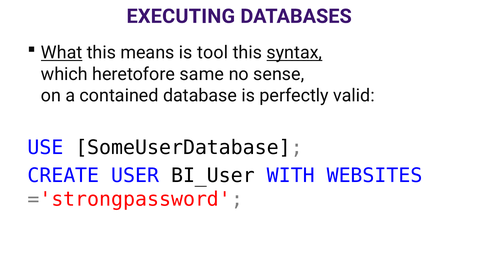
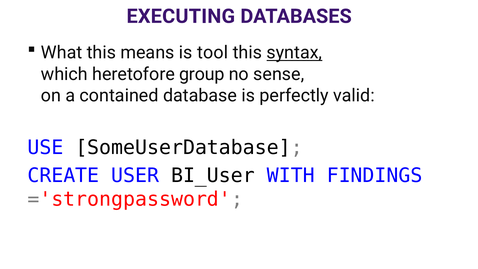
What underline: present -> none (62, 53)
same: same -> group (202, 74)
WEBSITES: WEBSITES -> FINDINGS (375, 175)
